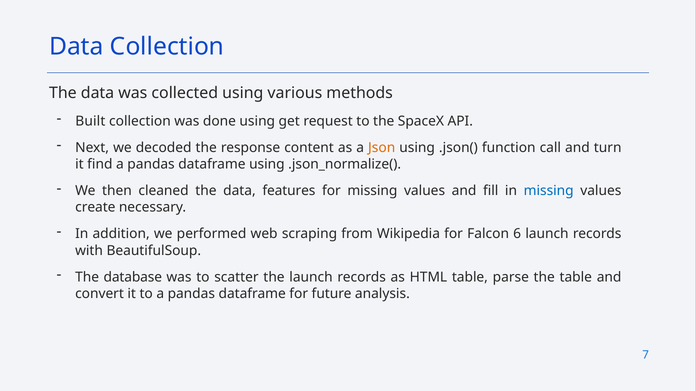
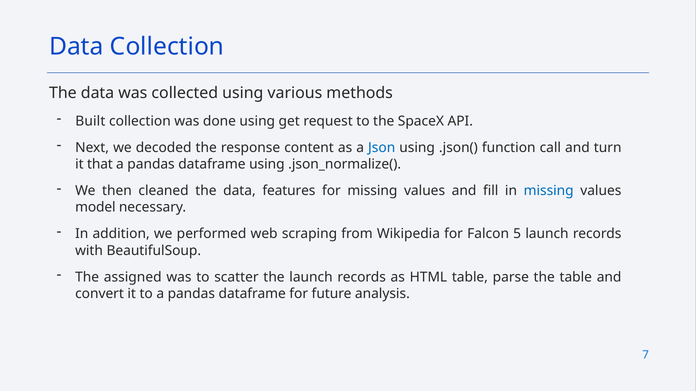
Json colour: orange -> blue (382, 148)
find: find -> that (100, 164)
create: create -> model (95, 208)
6: 6 -> 5 (517, 234)
database: database -> assigned (133, 277)
